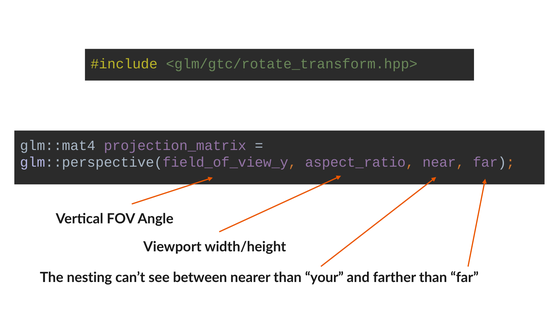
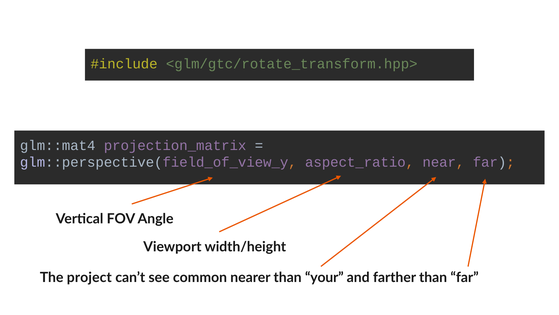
nesting: nesting -> project (89, 277)
between: between -> common (200, 277)
